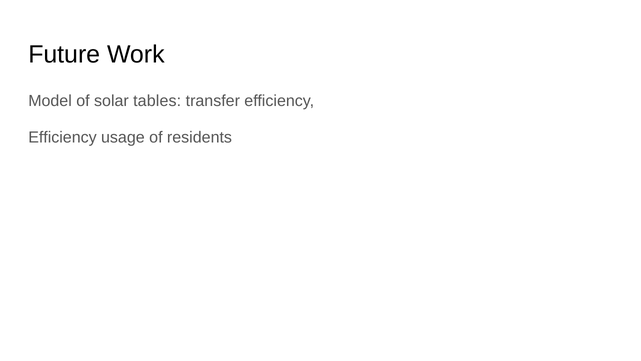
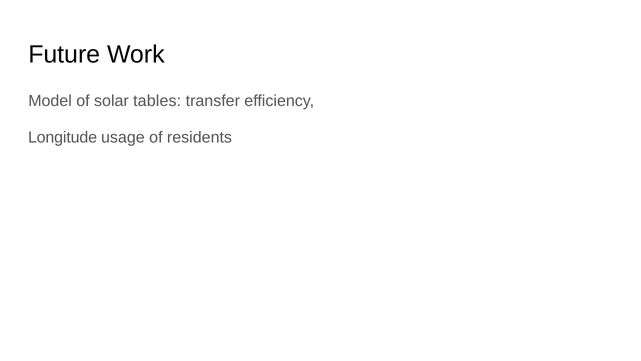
Efficiency: Efficiency -> Longitude (63, 137)
